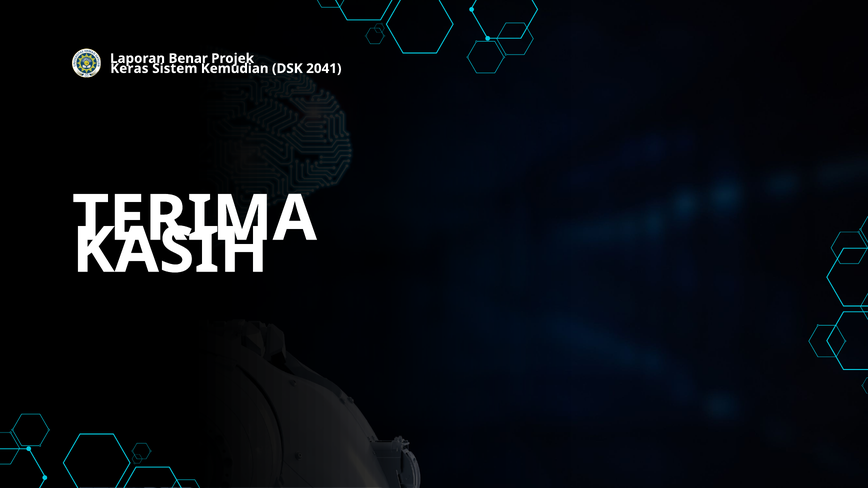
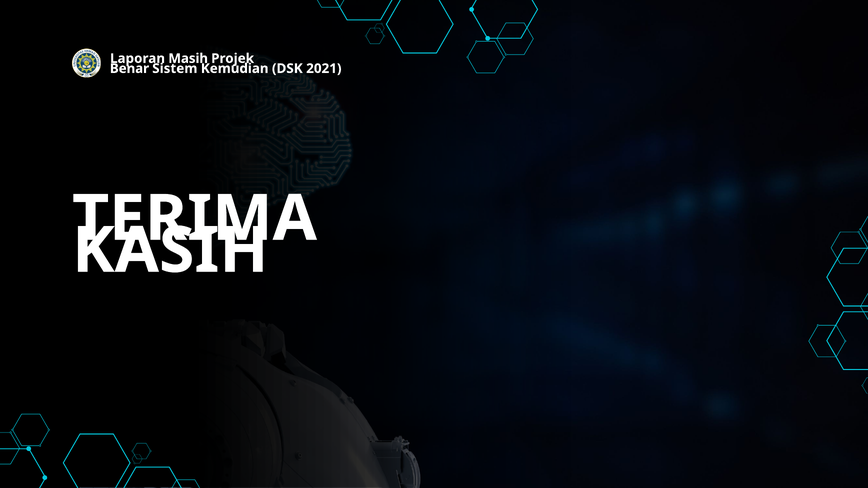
Benar: Benar -> Masih (188, 58)
Keras: Keras -> Benar (129, 69)
2041: 2041 -> 2021 (324, 69)
